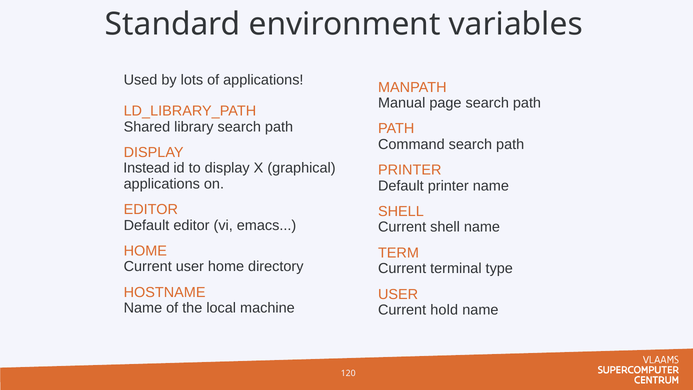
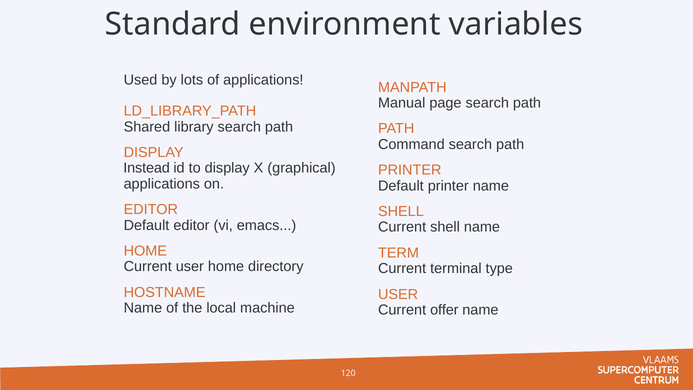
hold: hold -> offer (444, 310)
